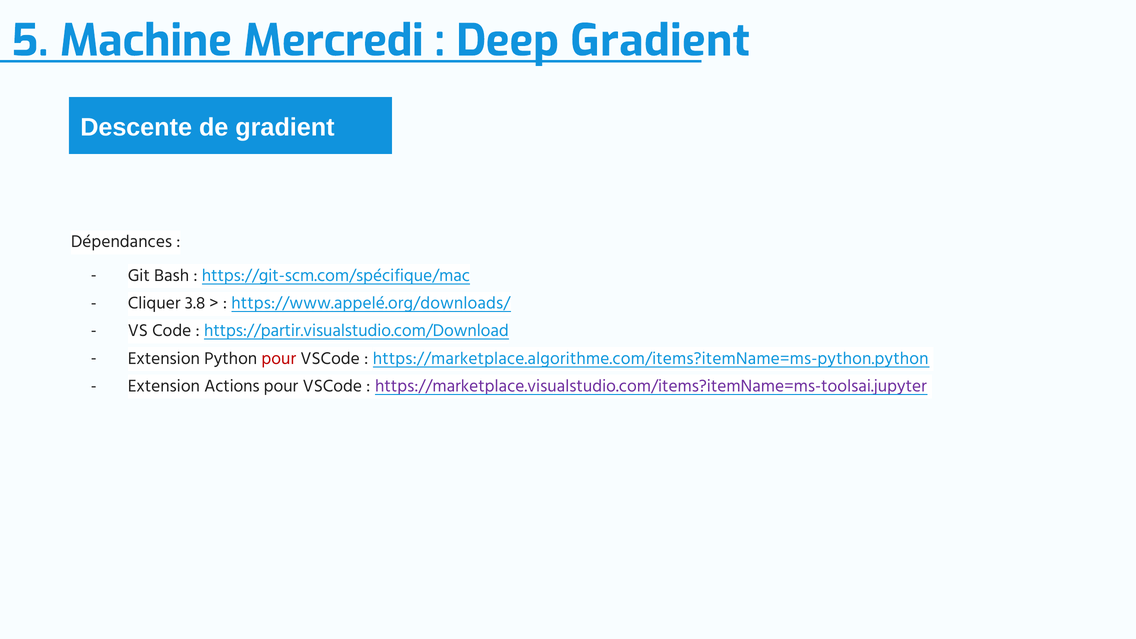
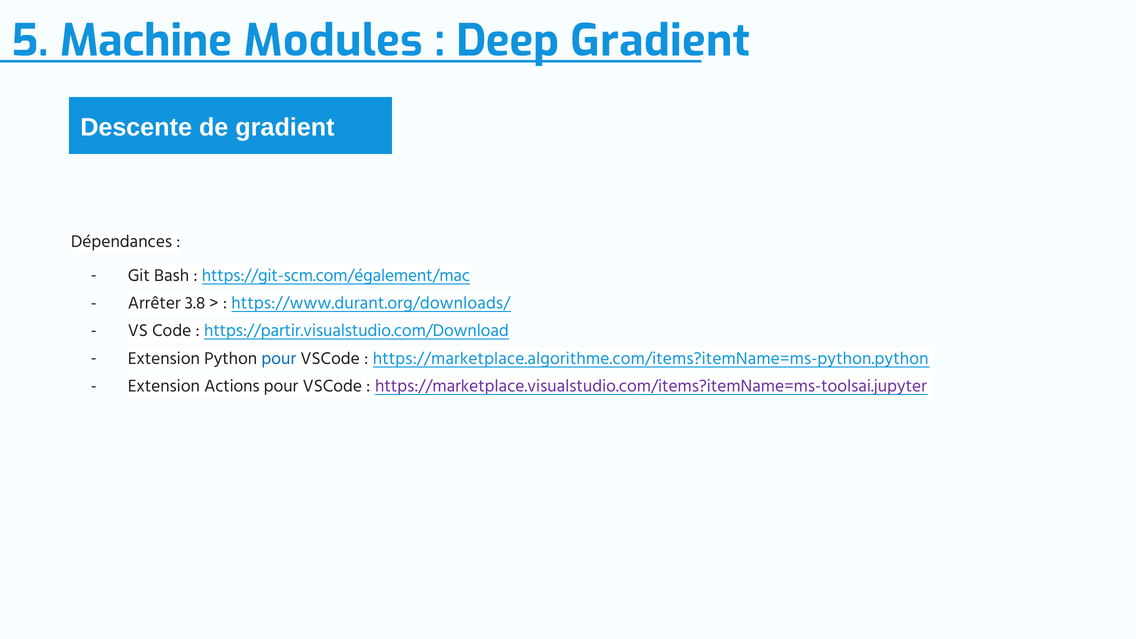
Mercredi: Mercredi -> Modules (333, 41)
https://git-scm.com/spécifique/mac: https://git-scm.com/spécifique/mac -> https://git-scm.com/également/mac (336, 276)
Cliquer: Cliquer -> Arrêter (154, 303)
https://www.appelé.org/downloads/: https://www.appelé.org/downloads/ -> https://www.durant.org/downloads/ (371, 303)
pour colour: red -> blue (279, 358)
